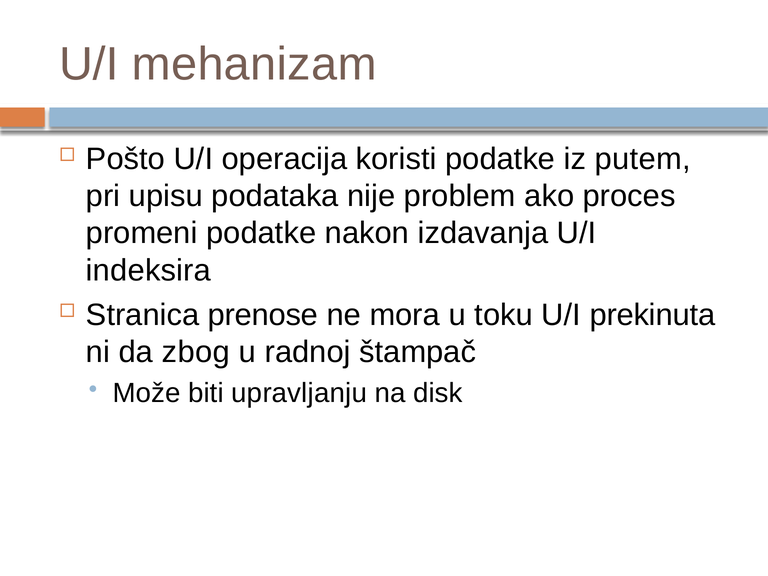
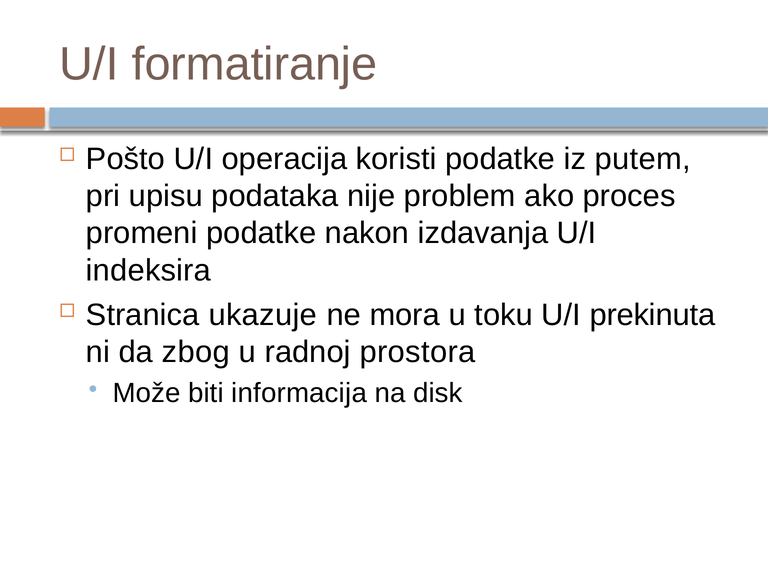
mehanizam: mehanizam -> formatiranje (255, 64)
prenose: prenose -> ukazuje (263, 315)
štampač: štampač -> prostora (418, 352)
upravljanju: upravljanju -> informacija (299, 393)
